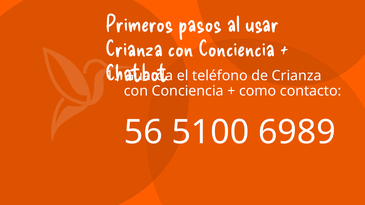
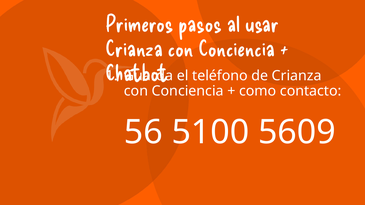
6989: 6989 -> 5609 (297, 132)
